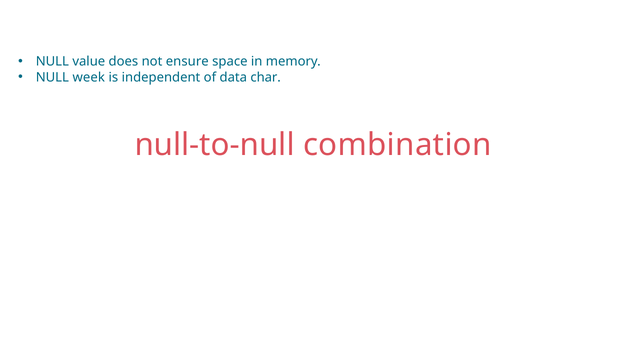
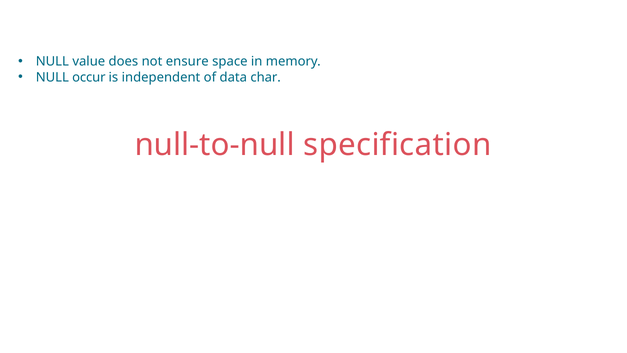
week: week -> occur (89, 77)
combination: combination -> specification (397, 145)
